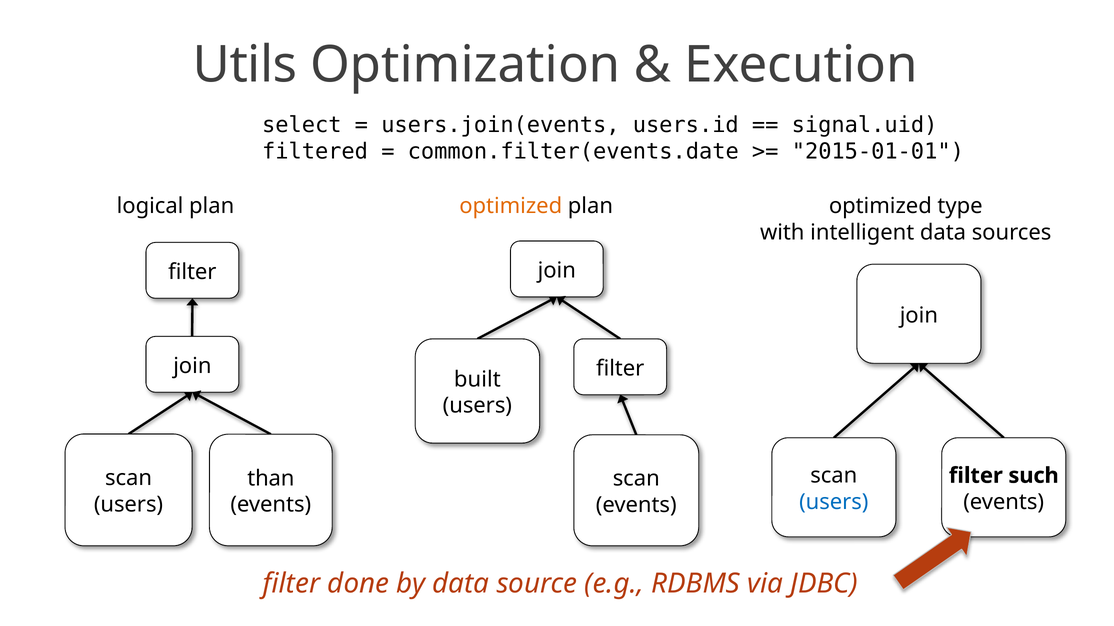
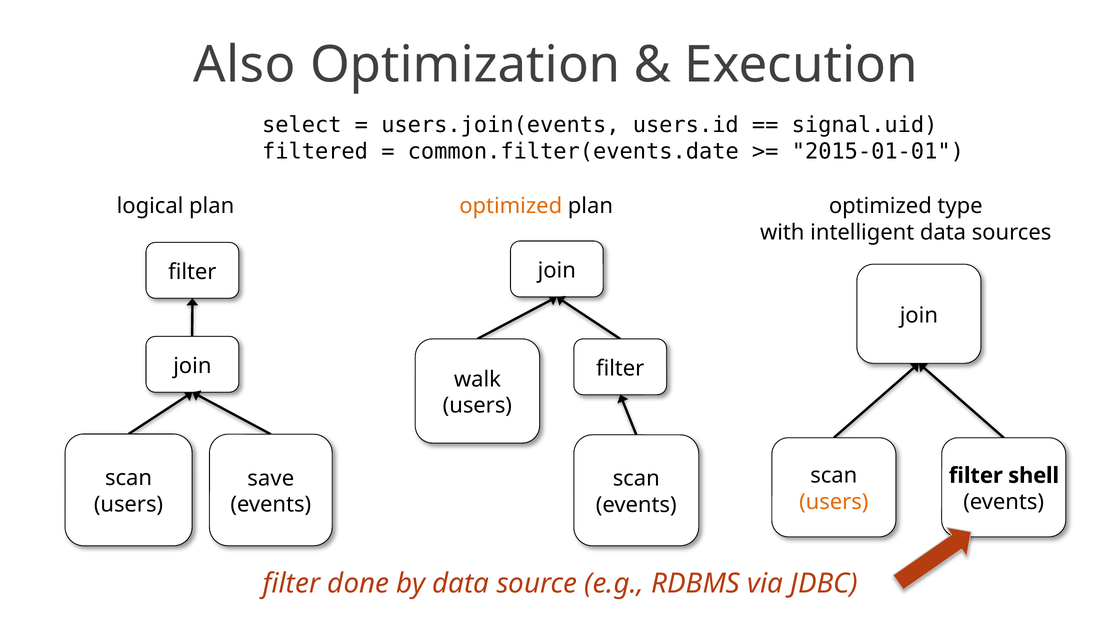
Utils: Utils -> Also (245, 65)
built: built -> walk (477, 380)
such: such -> shell (1034, 476)
than: than -> save (271, 479)
users colour: blue -> orange (834, 503)
